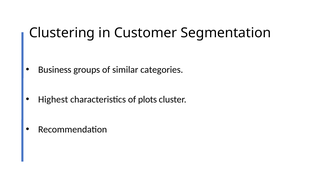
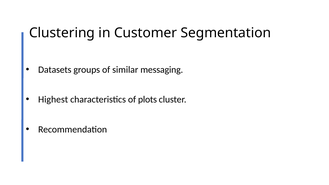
Business: Business -> Datasets (55, 70)
categories: categories -> messaging (162, 70)
